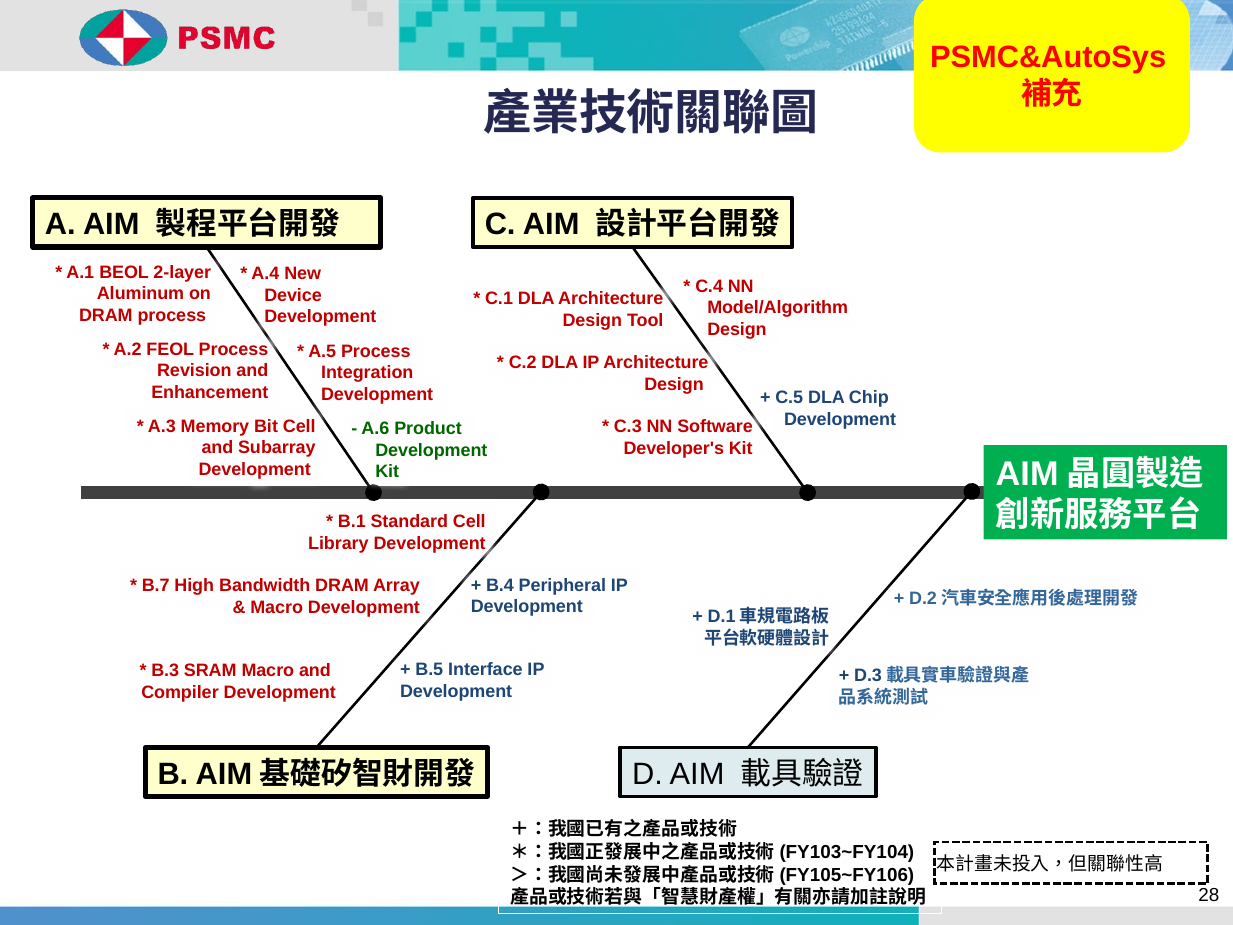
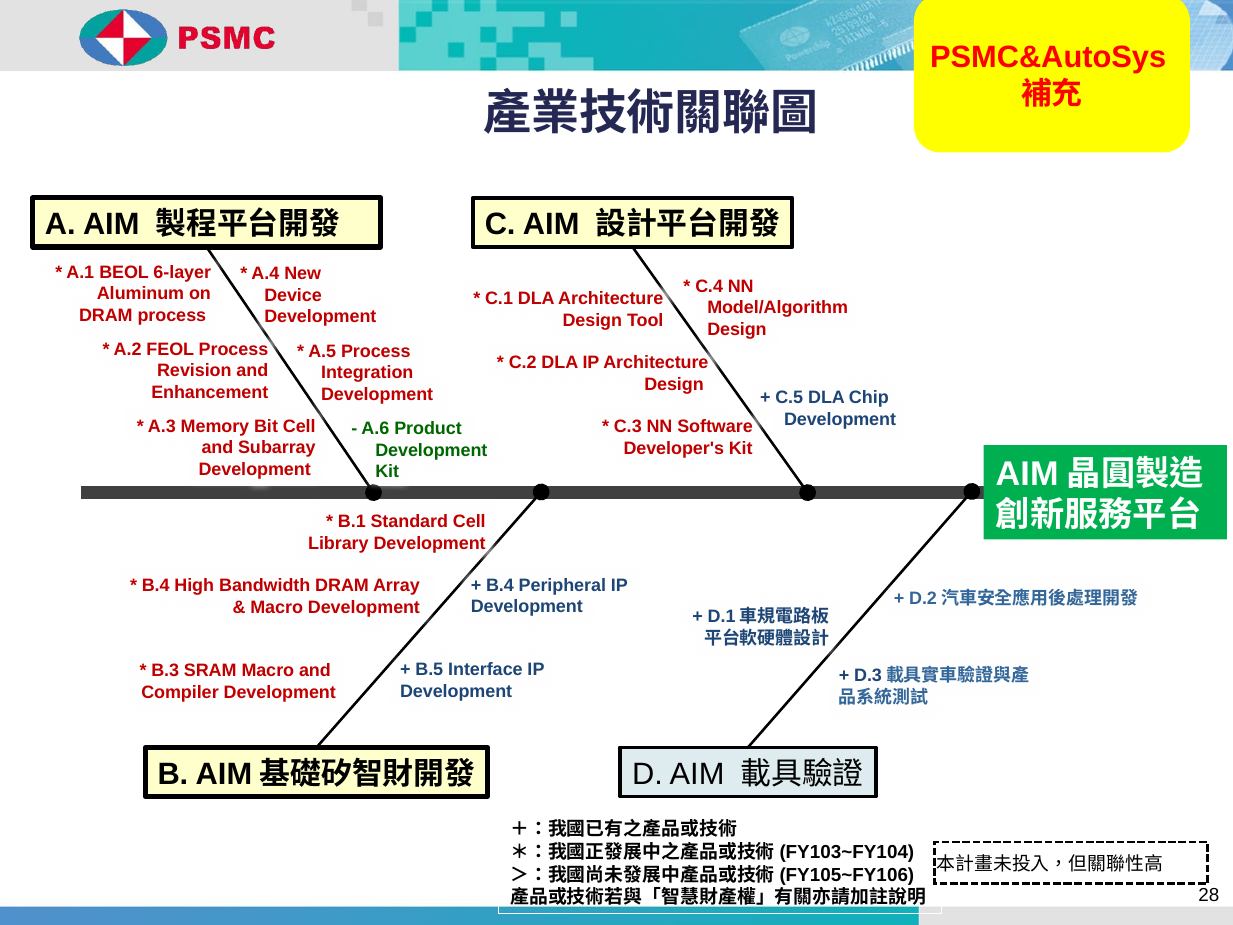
2-layer: 2-layer -> 6-layer (182, 272)
B.7: B.7 -> B.4 (156, 586)
